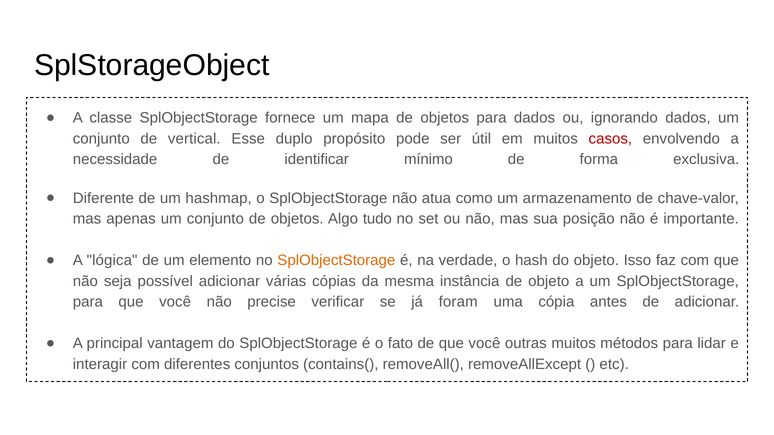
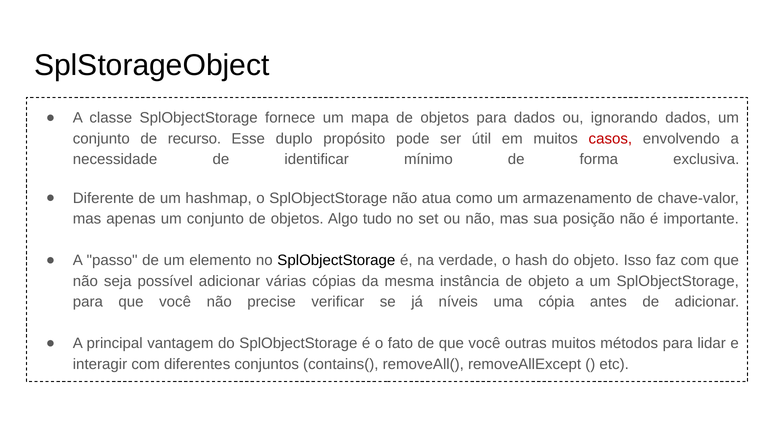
vertical: vertical -> recurso (194, 139)
lógica: lógica -> passo (112, 261)
SplObjectStorage colour: orange -> black (336, 261)
foram: foram -> níveis (458, 302)
